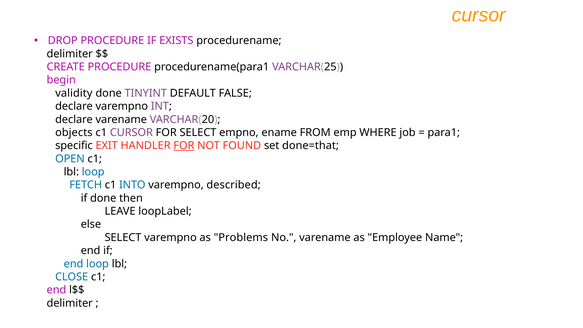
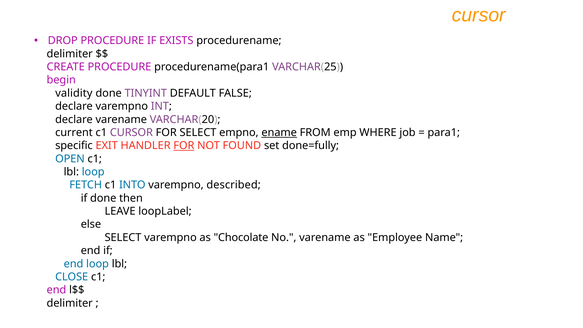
objects: objects -> current (74, 133)
ename underline: none -> present (279, 133)
done=that: done=that -> done=fully (311, 146)
Problems: Problems -> Chocolate (241, 237)
